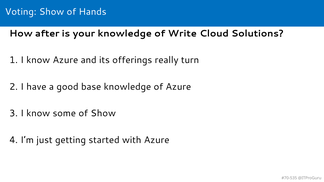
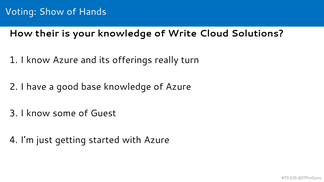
after: after -> their (47, 33)
of Show: Show -> Guest (103, 114)
